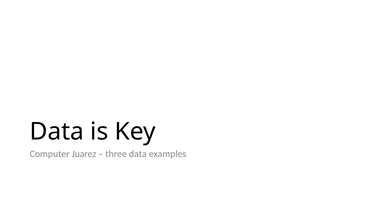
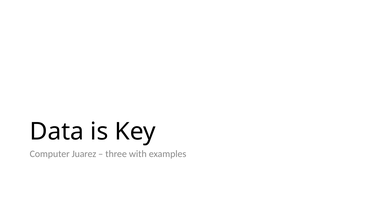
three data: data -> with (138, 154)
